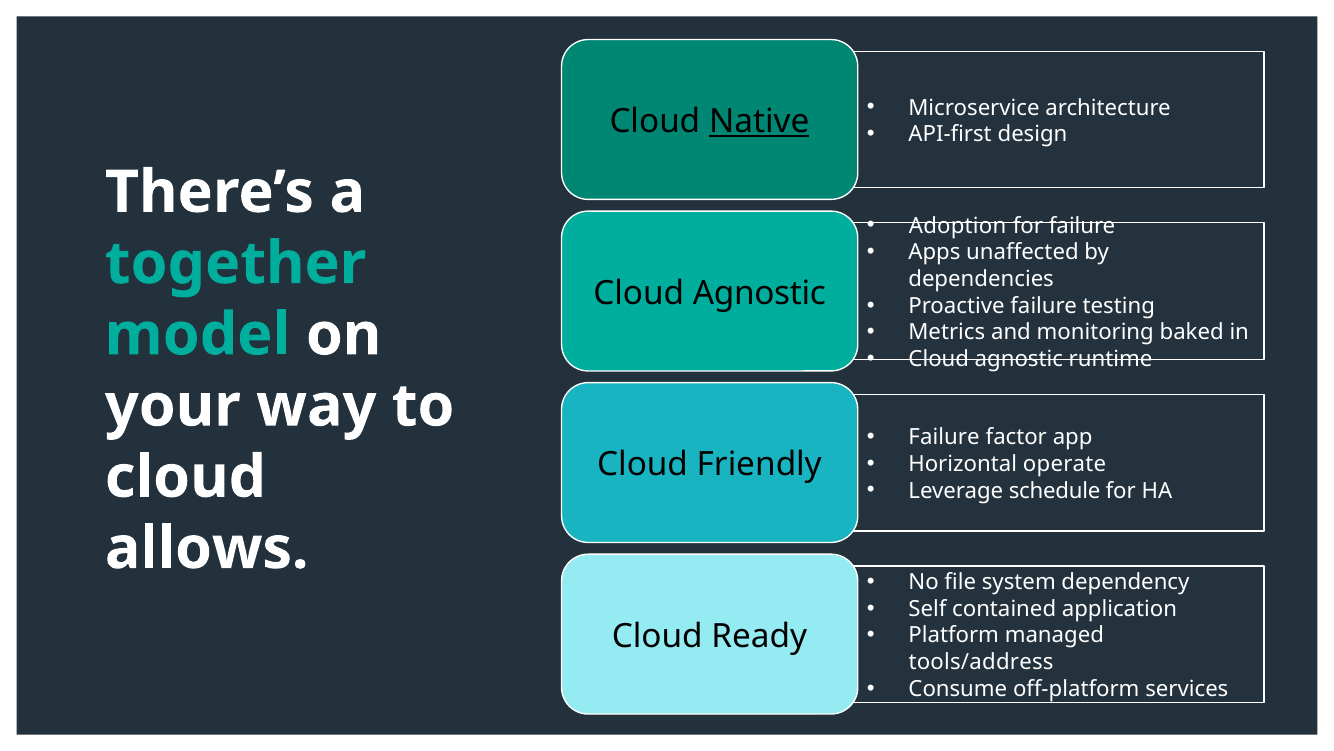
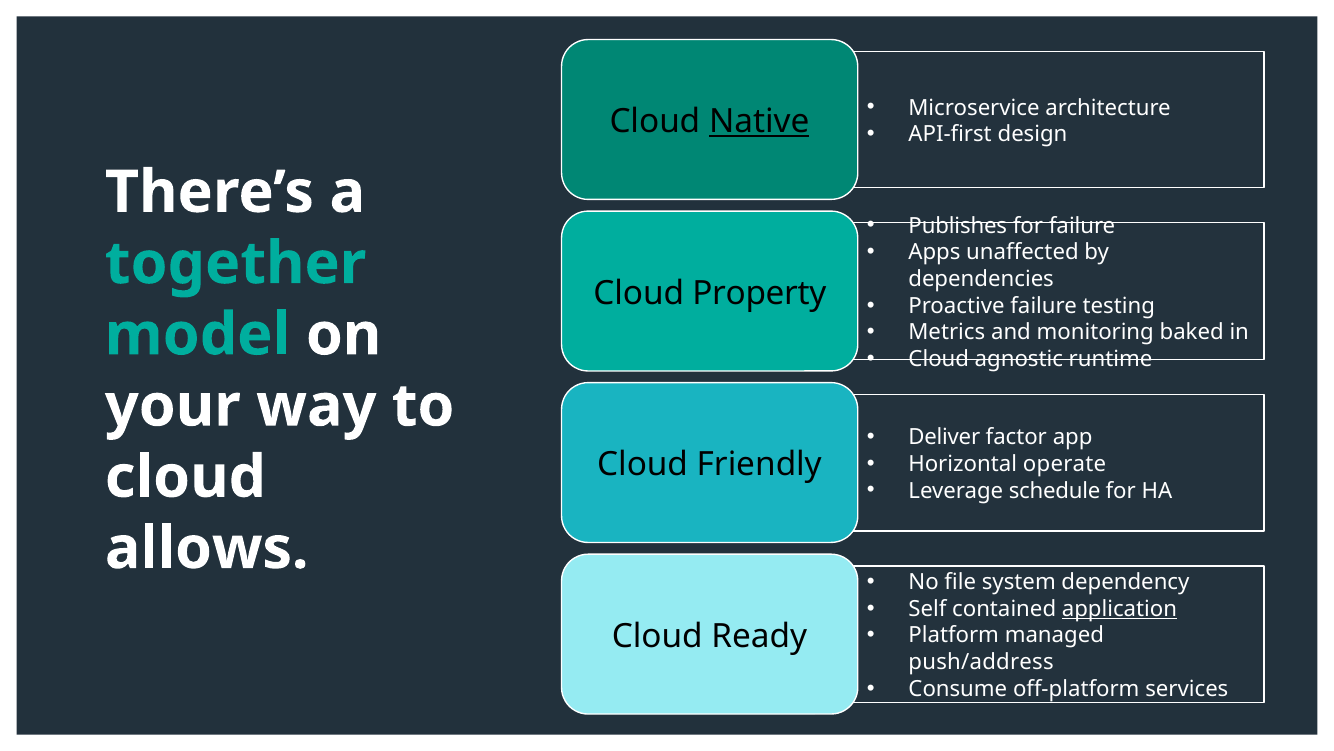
Adoption: Adoption -> Publishes (958, 226)
Agnostic: Agnostic -> Property (759, 293)
Failure: Failure -> Deliver (944, 437)
application underline: none -> present (1119, 608)
tools/address: tools/address -> push/address (981, 662)
